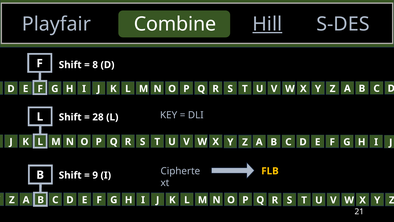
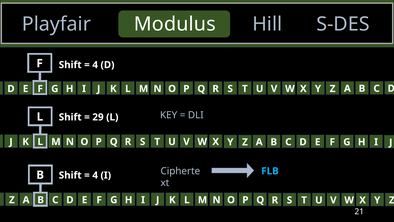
Combine: Combine -> Modulus (175, 24)
Hill underline: present -> none (267, 24)
8: 8 -> 4 (95, 65)
28: 28 -> 29 (98, 117)
FLB colour: yellow -> light blue (270, 171)
9: 9 -> 4 (95, 175)
